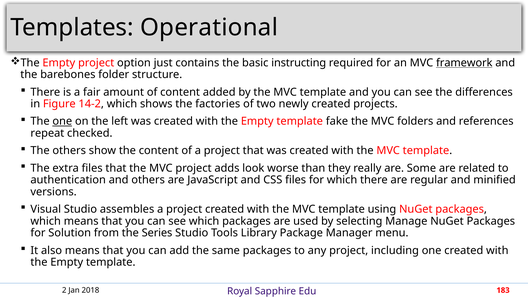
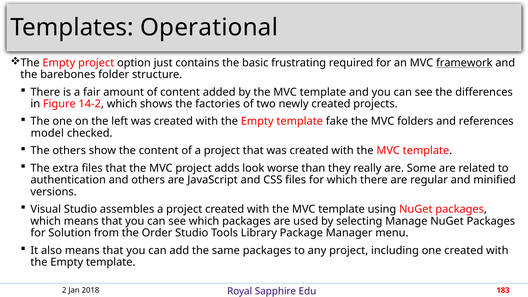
instructing: instructing -> frustrating (299, 63)
one underline: present -> none (62, 121)
repeat: repeat -> model (47, 133)
Series: Series -> Order (157, 233)
